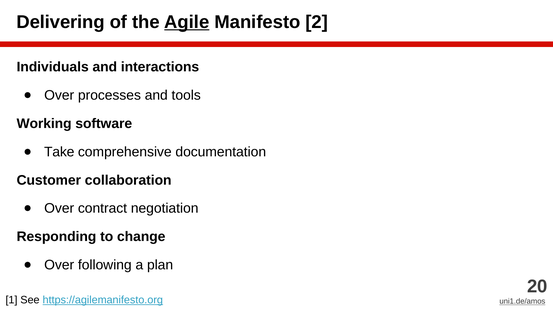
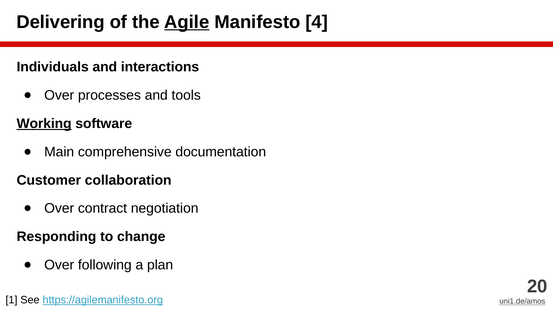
2: 2 -> 4 (317, 22)
Working underline: none -> present (44, 124)
Take: Take -> Main (59, 152)
